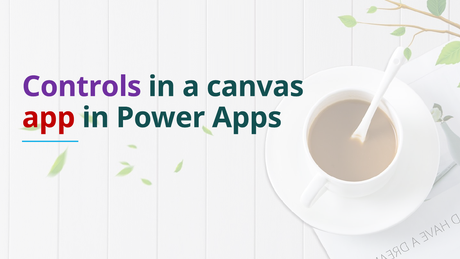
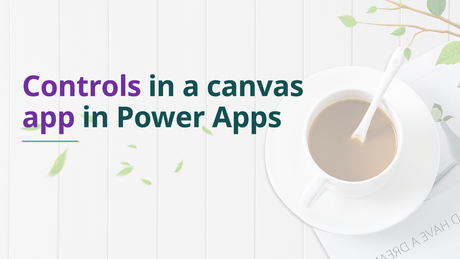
app colour: red -> purple (49, 118)
